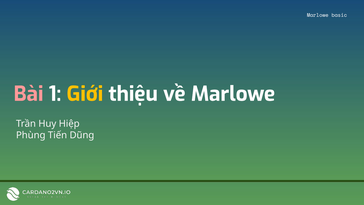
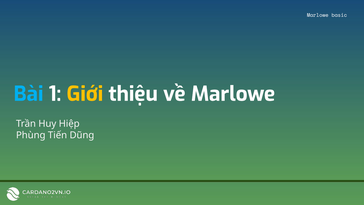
Bài colour: pink -> light blue (28, 94)
